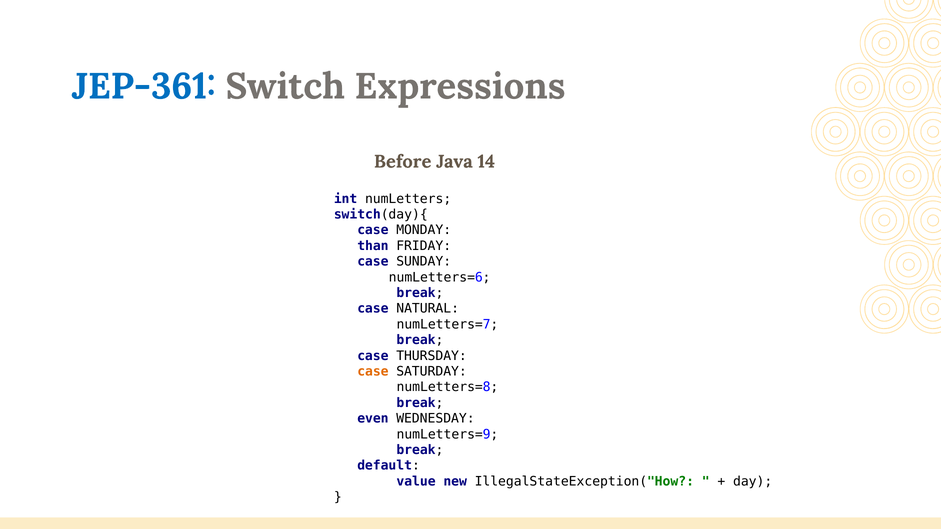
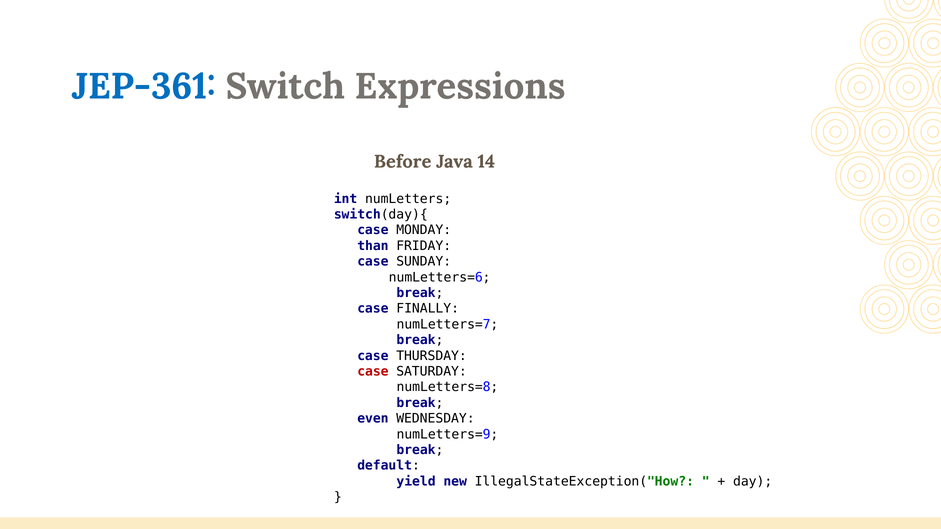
NATURAL: NATURAL -> FINALLY (428, 309)
case colour: orange -> red (373, 372)
value: value -> yield (416, 482)
